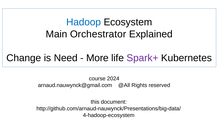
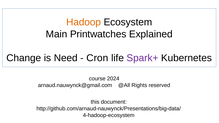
Hadoop colour: blue -> orange (84, 22)
Orchestrator: Orchestrator -> Printwatches (98, 34)
More: More -> Cron (97, 58)
